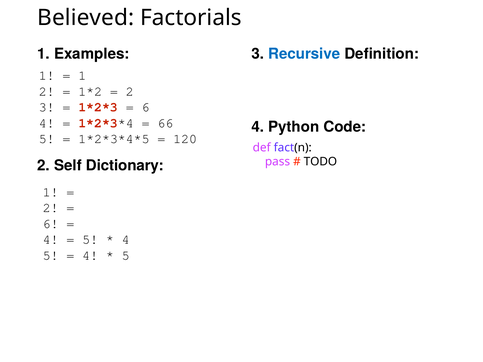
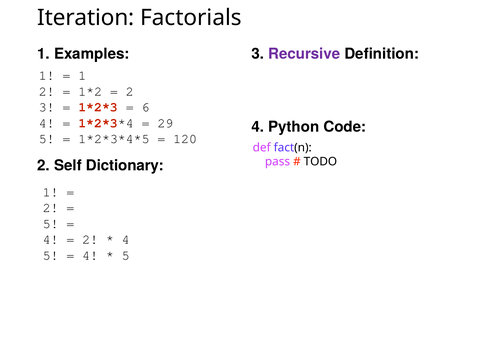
Believed: Believed -> Iteration (86, 18)
Recursive colour: blue -> purple (304, 54)
66: 66 -> 29 (165, 123)
6: 6 -> 5 (51, 224)
5: 5 -> 2 (90, 240)
